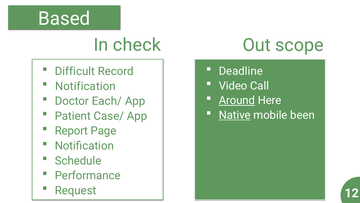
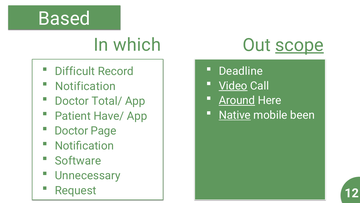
check: check -> which (137, 45)
scope underline: none -> present (299, 45)
Video underline: none -> present (233, 86)
Each/: Each/ -> Total/ (107, 101)
Case/: Case/ -> Have/ (109, 116)
Report: Report -> Doctor (71, 131)
Schedule: Schedule -> Software (78, 160)
Performance: Performance -> Unnecessary (88, 175)
